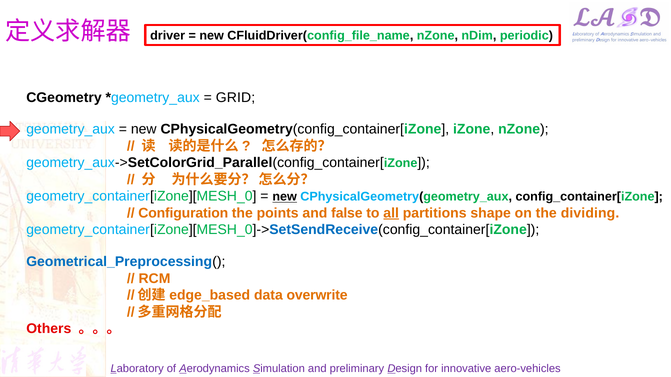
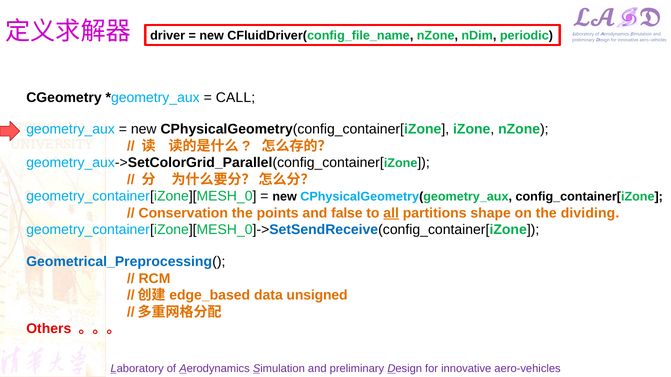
GRID: GRID -> CALL (235, 98)
new underline: present -> none (285, 197)
Configuration: Configuration -> Conservation (183, 213)
overwrite: overwrite -> unsigned (317, 296)
